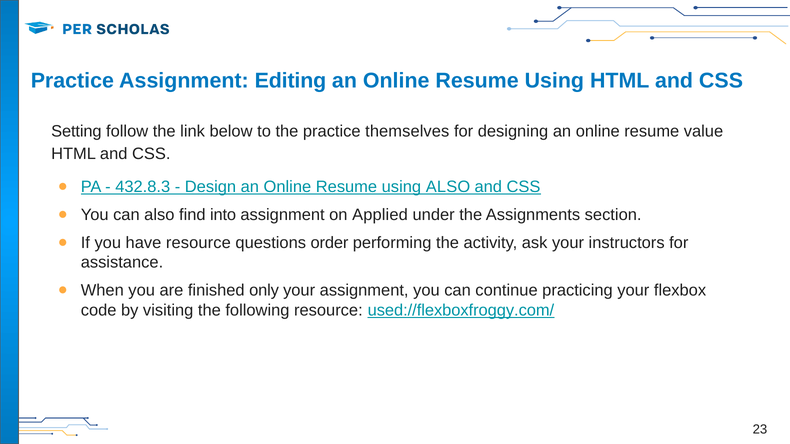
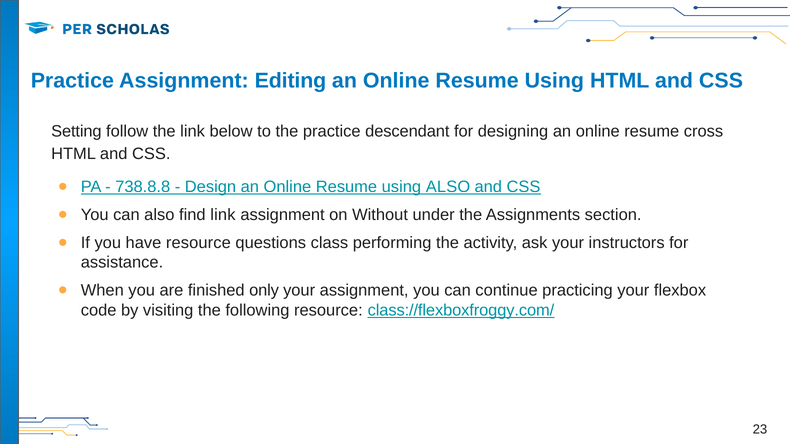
themselves: themselves -> descendant (407, 131)
value: value -> cross (703, 131)
432.8.3: 432.8.3 -> 738.8.8 (143, 187)
find into: into -> link (223, 215)
Applied: Applied -> Without (380, 215)
order: order -> class (329, 243)
used://flexboxfroggy.com/: used://flexboxfroggy.com/ -> class://flexboxfroggy.com/ (461, 310)
